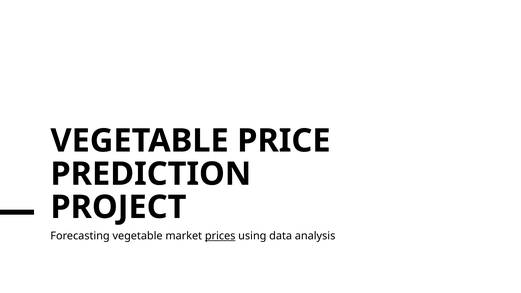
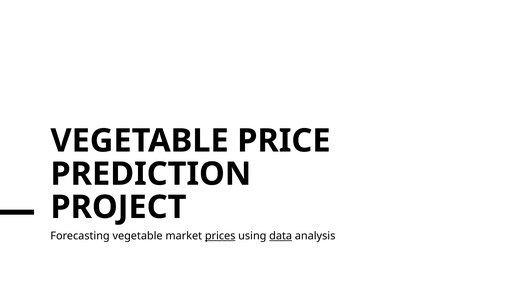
data underline: none -> present (281, 236)
